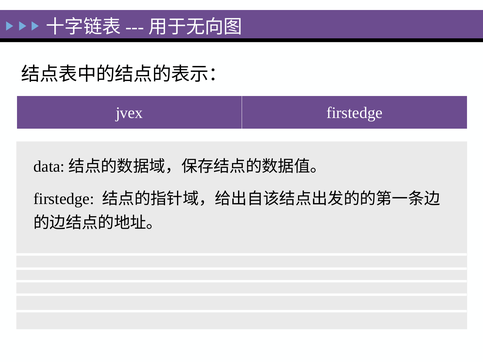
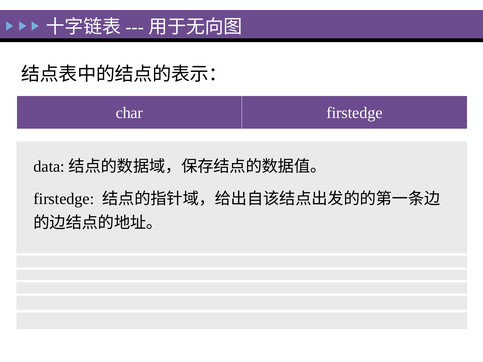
jvex: jvex -> char (129, 113)
